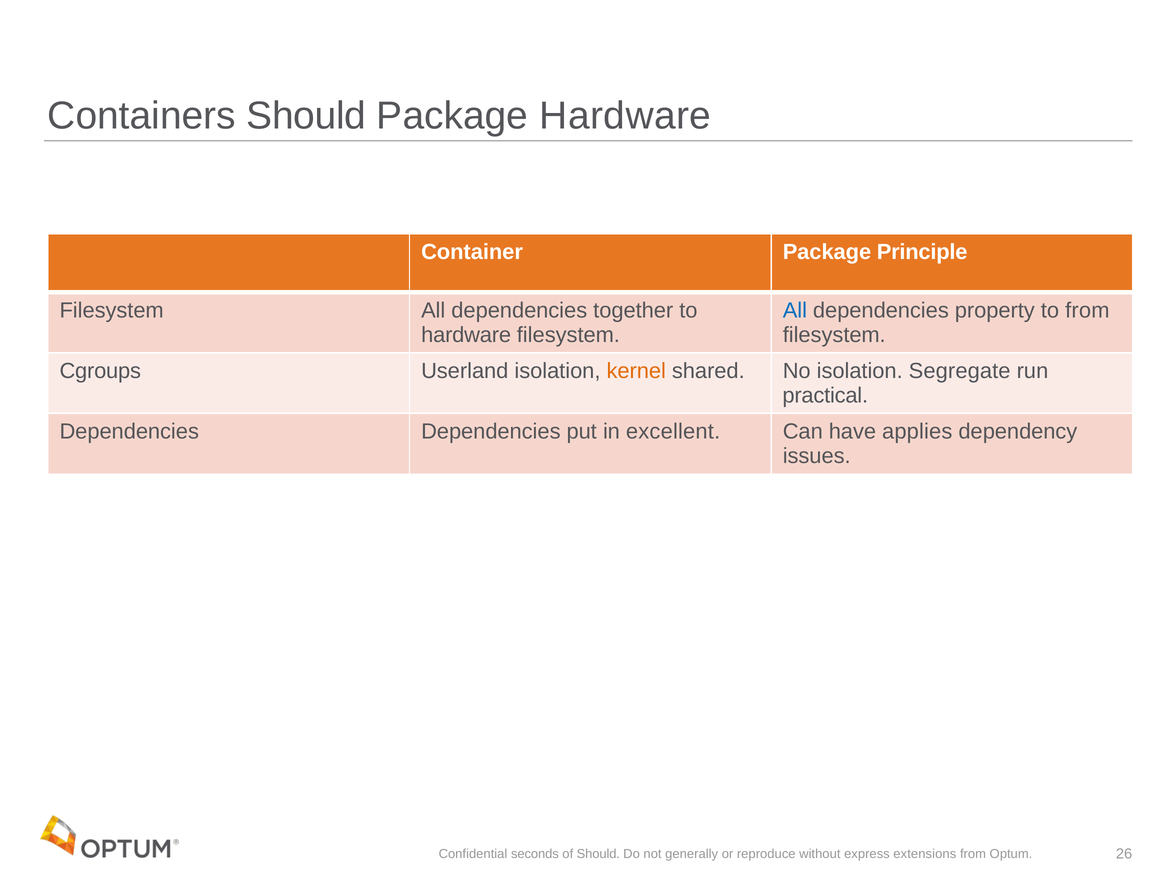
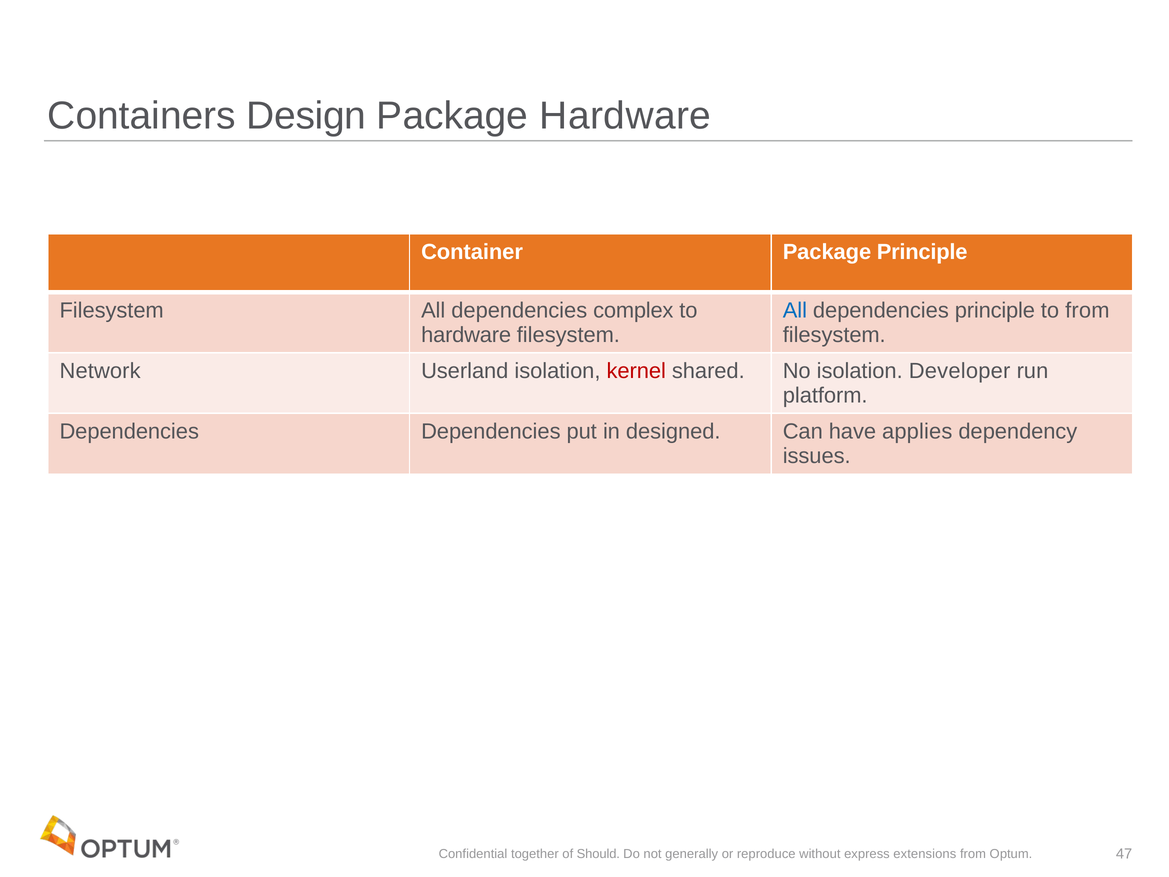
Containers Should: Should -> Design (306, 116)
together: together -> complex (633, 311)
dependencies property: property -> principle (995, 311)
Cgroups: Cgroups -> Network (100, 371)
kernel colour: orange -> red (636, 371)
Segregate: Segregate -> Developer (960, 371)
practical: practical -> platform (825, 395)
excellent: excellent -> designed (673, 432)
seconds: seconds -> together (535, 854)
26: 26 -> 47 (1124, 854)
